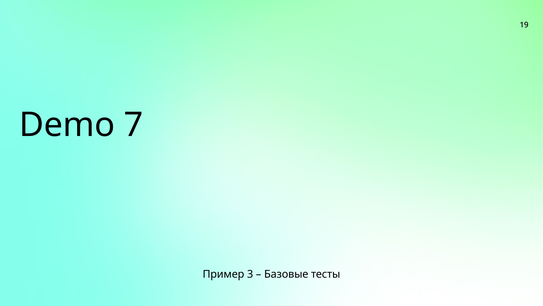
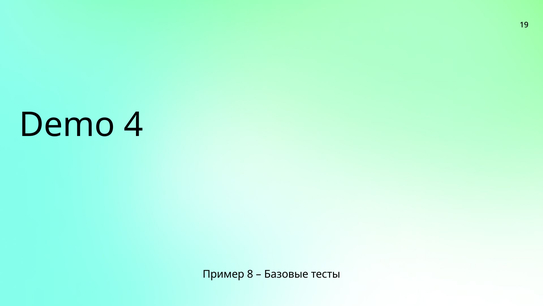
7: 7 -> 4 (134, 125)
3: 3 -> 8 (250, 274)
